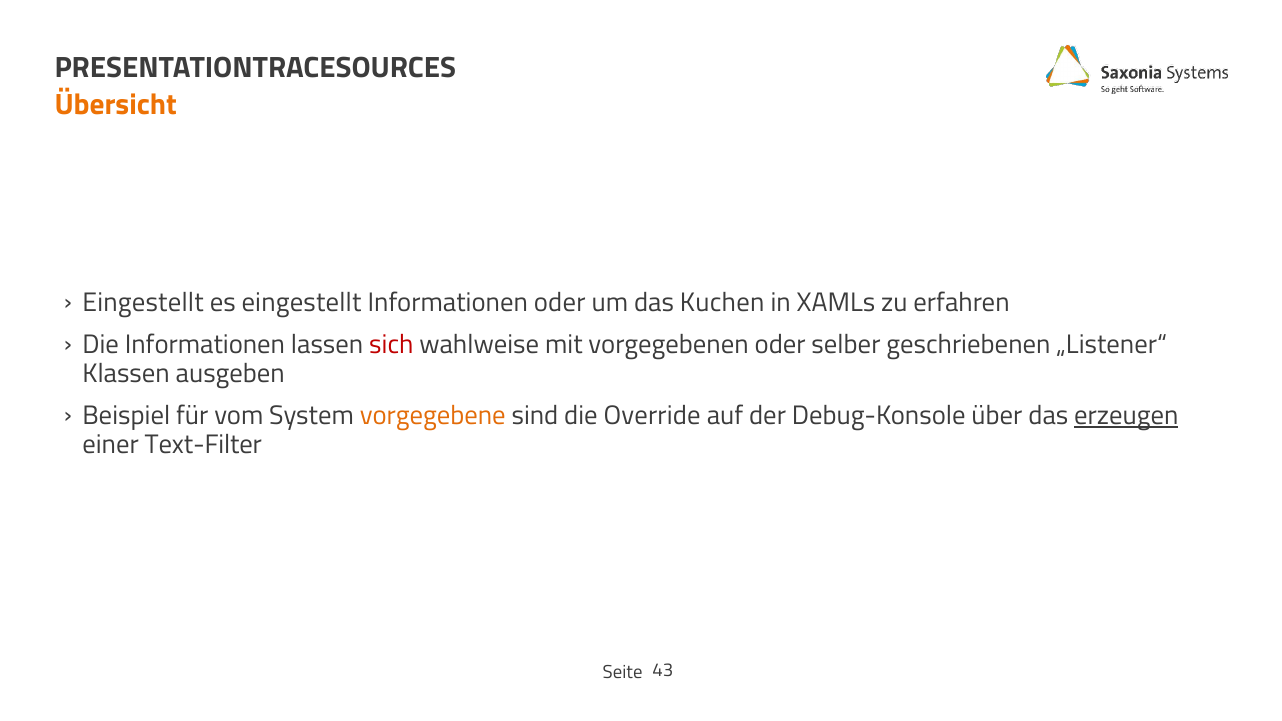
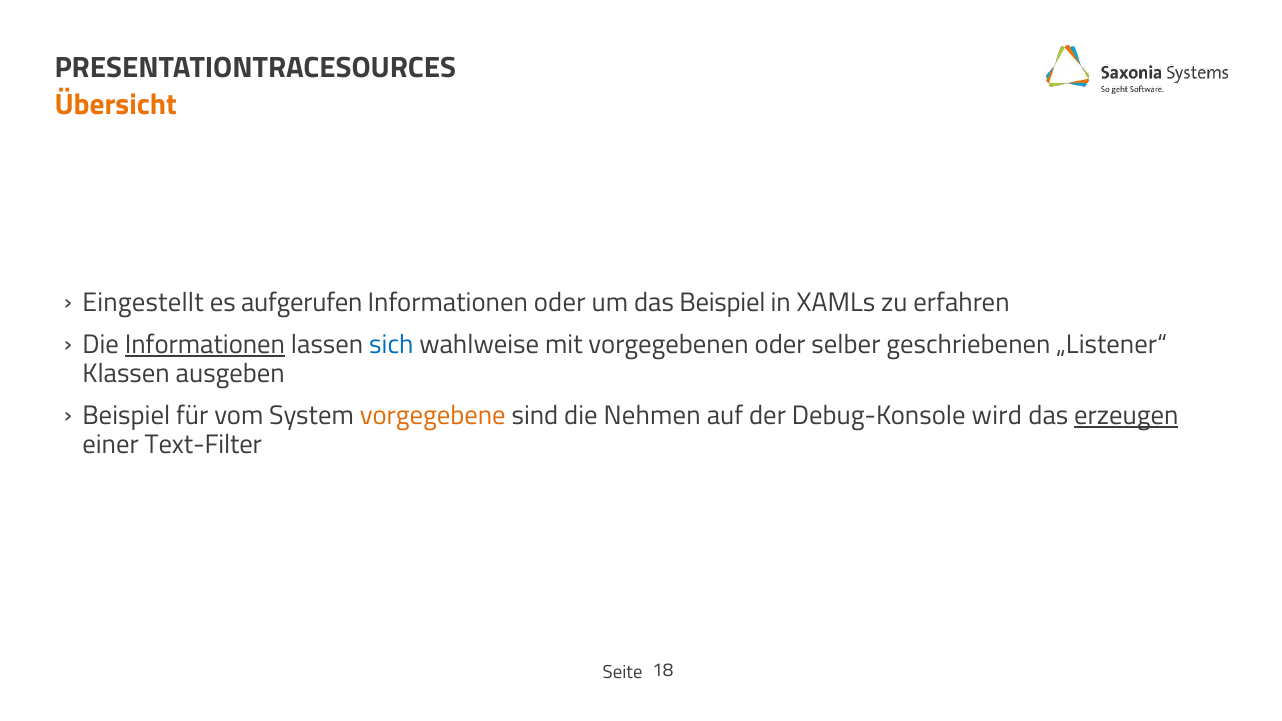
es eingestellt: eingestellt -> aufgerufen (302, 302)
das Kuchen: Kuchen -> Beispiel (722, 302)
Informationen underline: none -> present (205, 345)
sich colour: red -> blue (391, 345)
Override: Override -> Nehmen (652, 416)
über: über -> wird (997, 416)
43: 43 -> 18 (663, 670)
